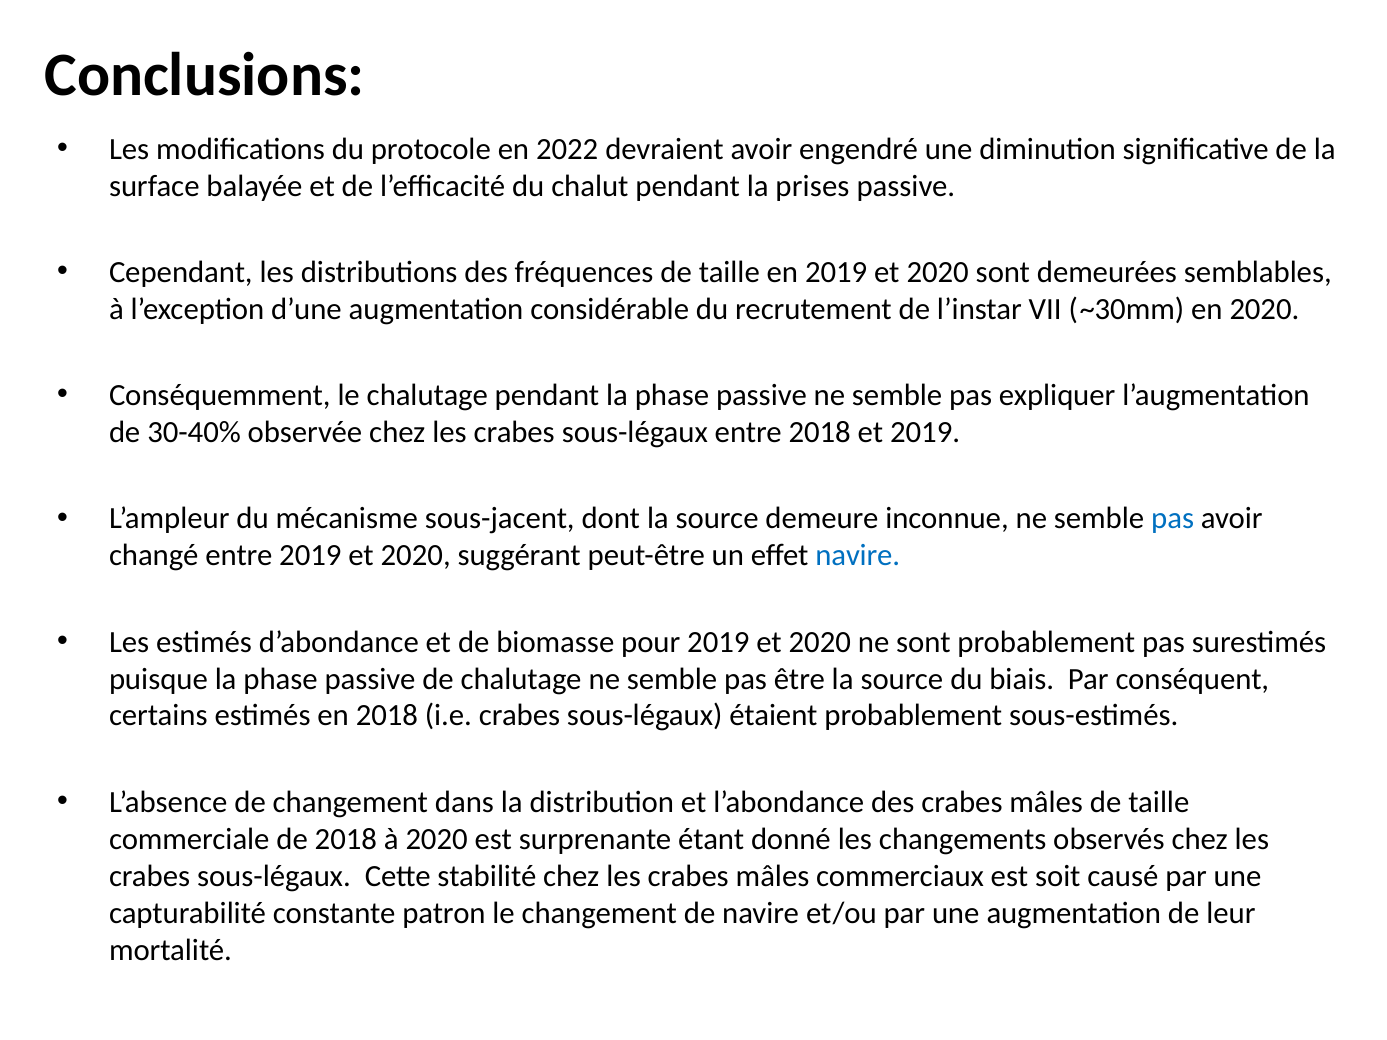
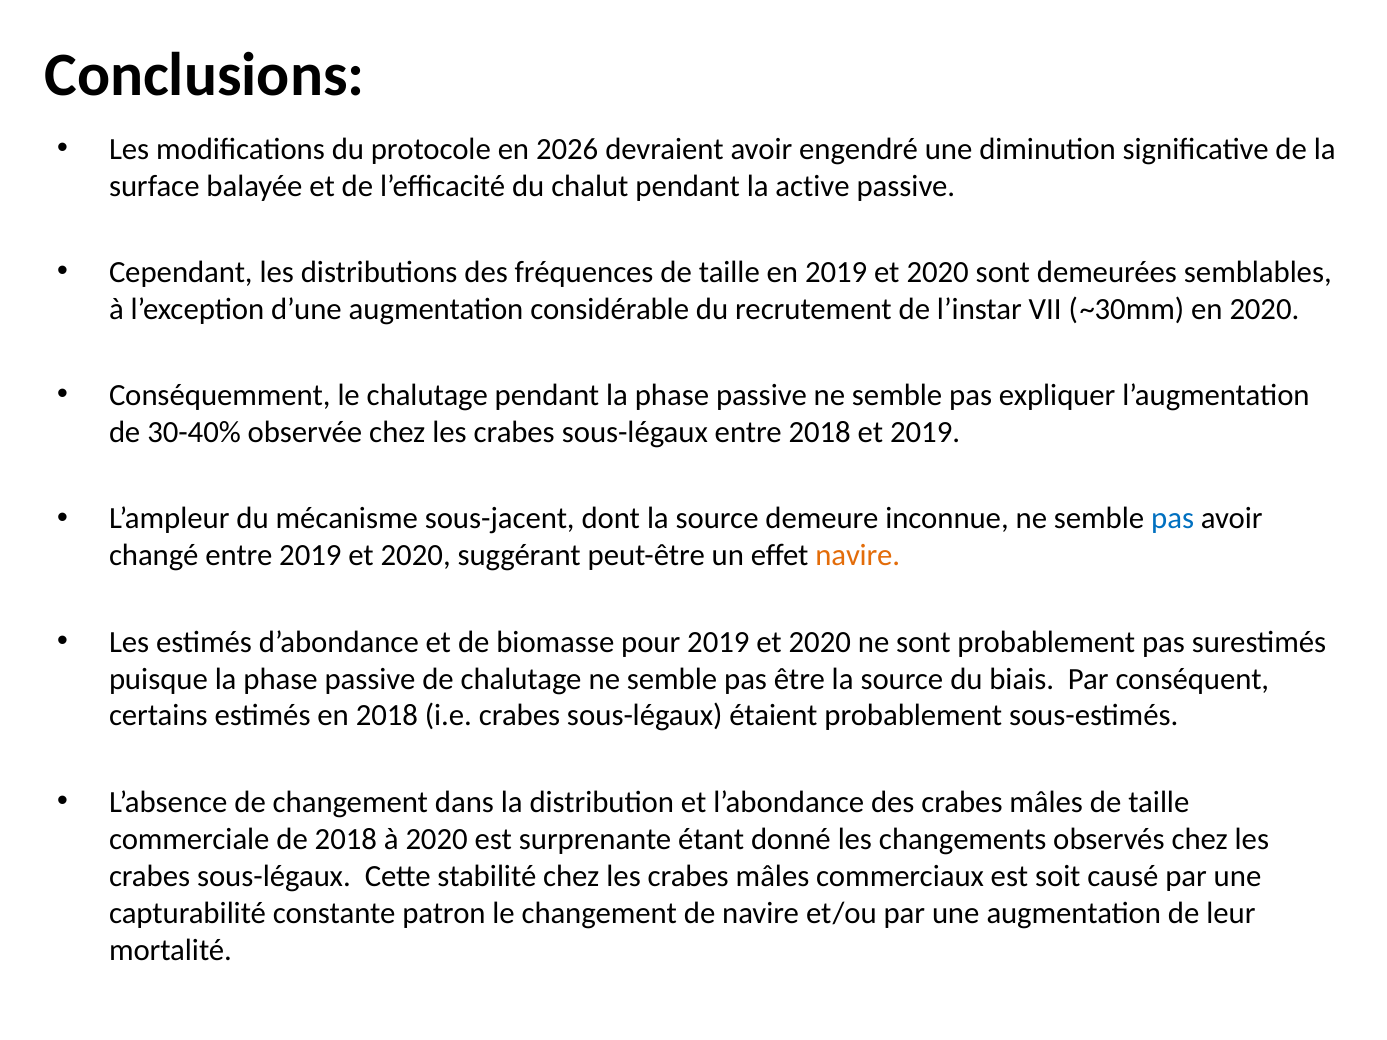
2022: 2022 -> 2026 (567, 149)
prises: prises -> active (813, 186)
navire colour: blue -> orange (858, 556)
